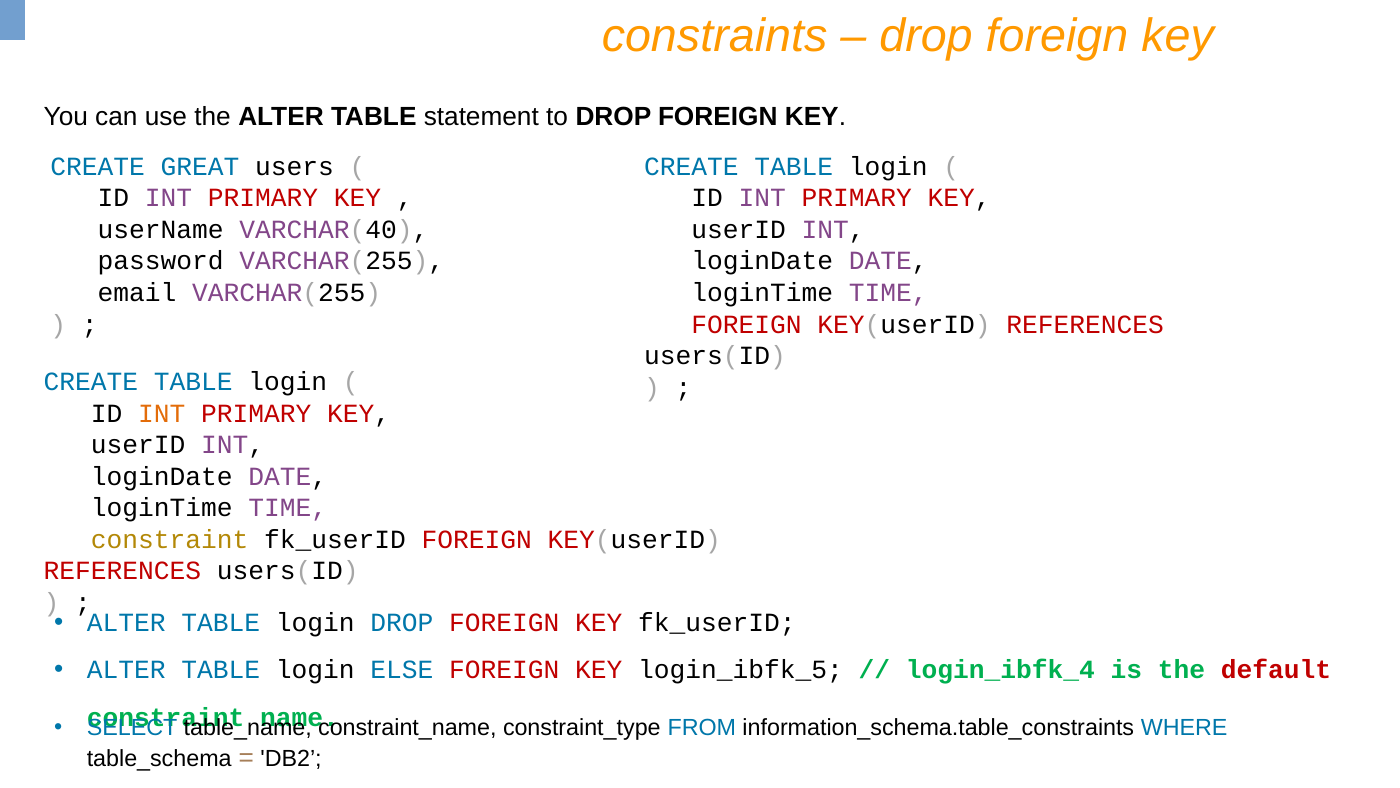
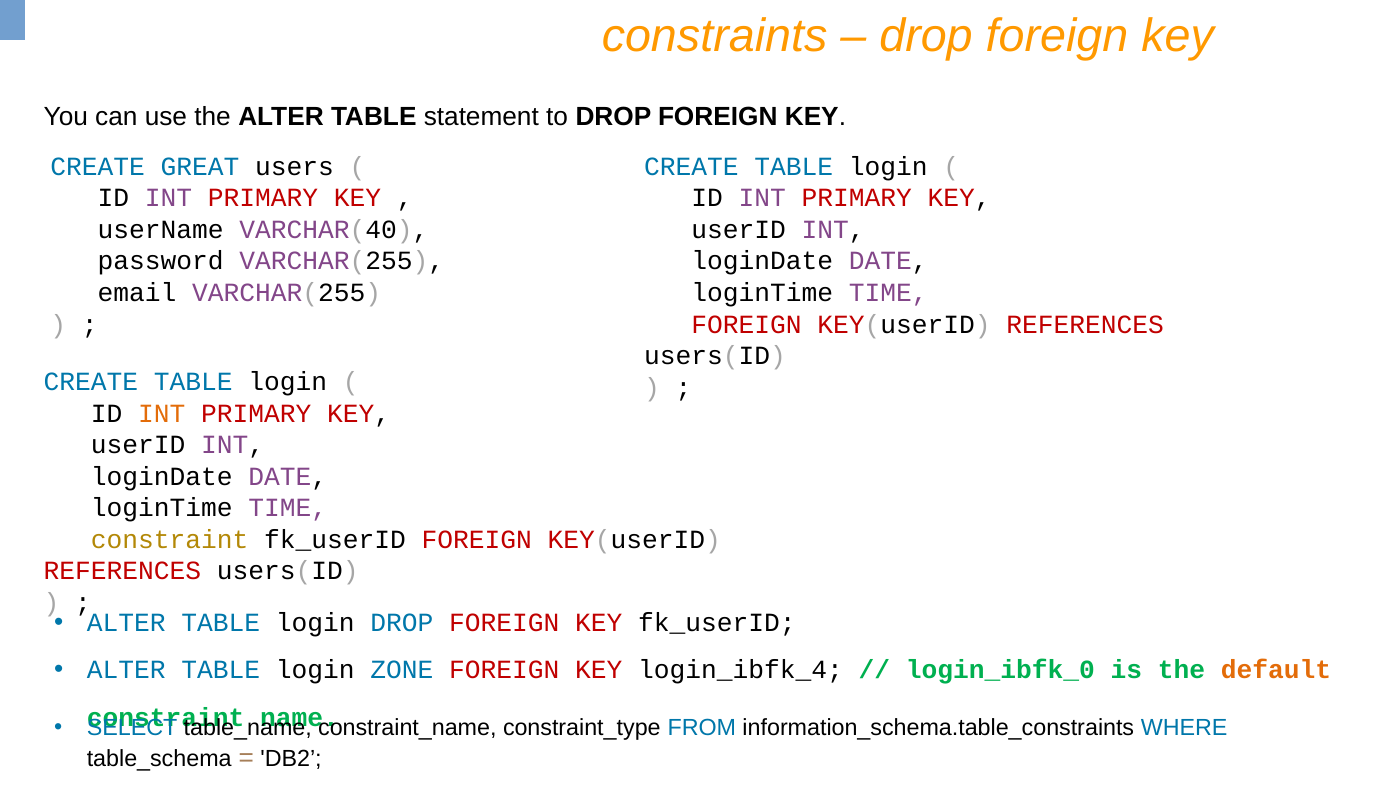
ELSE: ELSE -> ZONE (402, 670)
login_ibfk_5: login_ibfk_5 -> login_ibfk_4 (740, 670)
login_ibfk_4: login_ibfk_4 -> login_ibfk_0 (1000, 670)
default colour: red -> orange (1276, 670)
